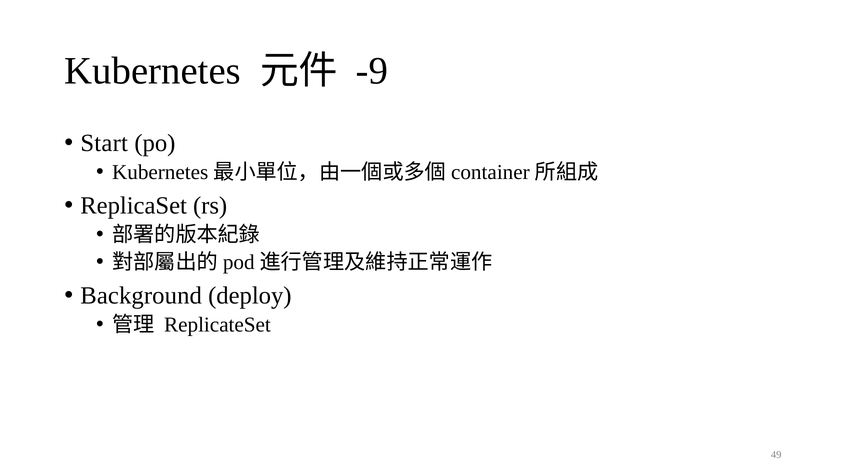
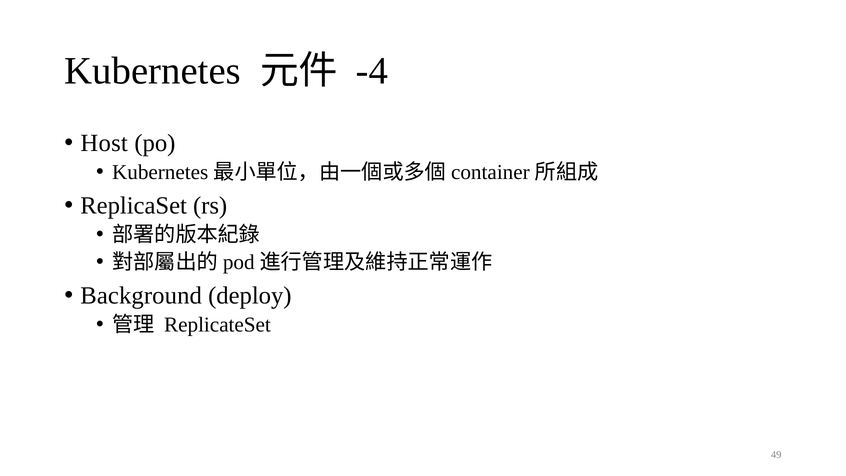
-9: -9 -> -4 (372, 71)
Start: Start -> Host (104, 143)
